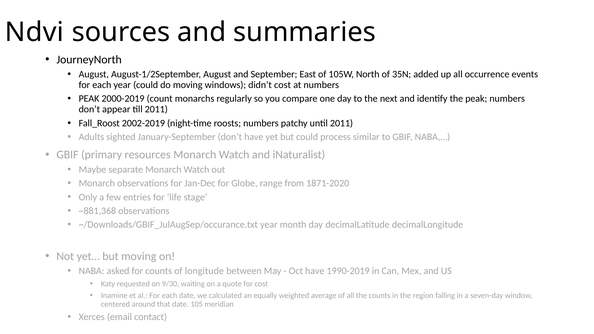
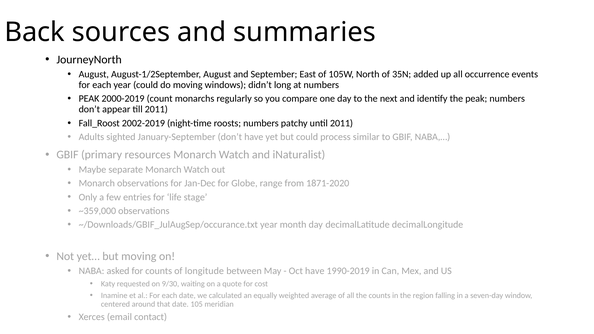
Ndvi: Ndvi -> Back (35, 32)
didn’t cost: cost -> long (283, 85)
~881,368: ~881,368 -> ~359,000 (97, 211)
